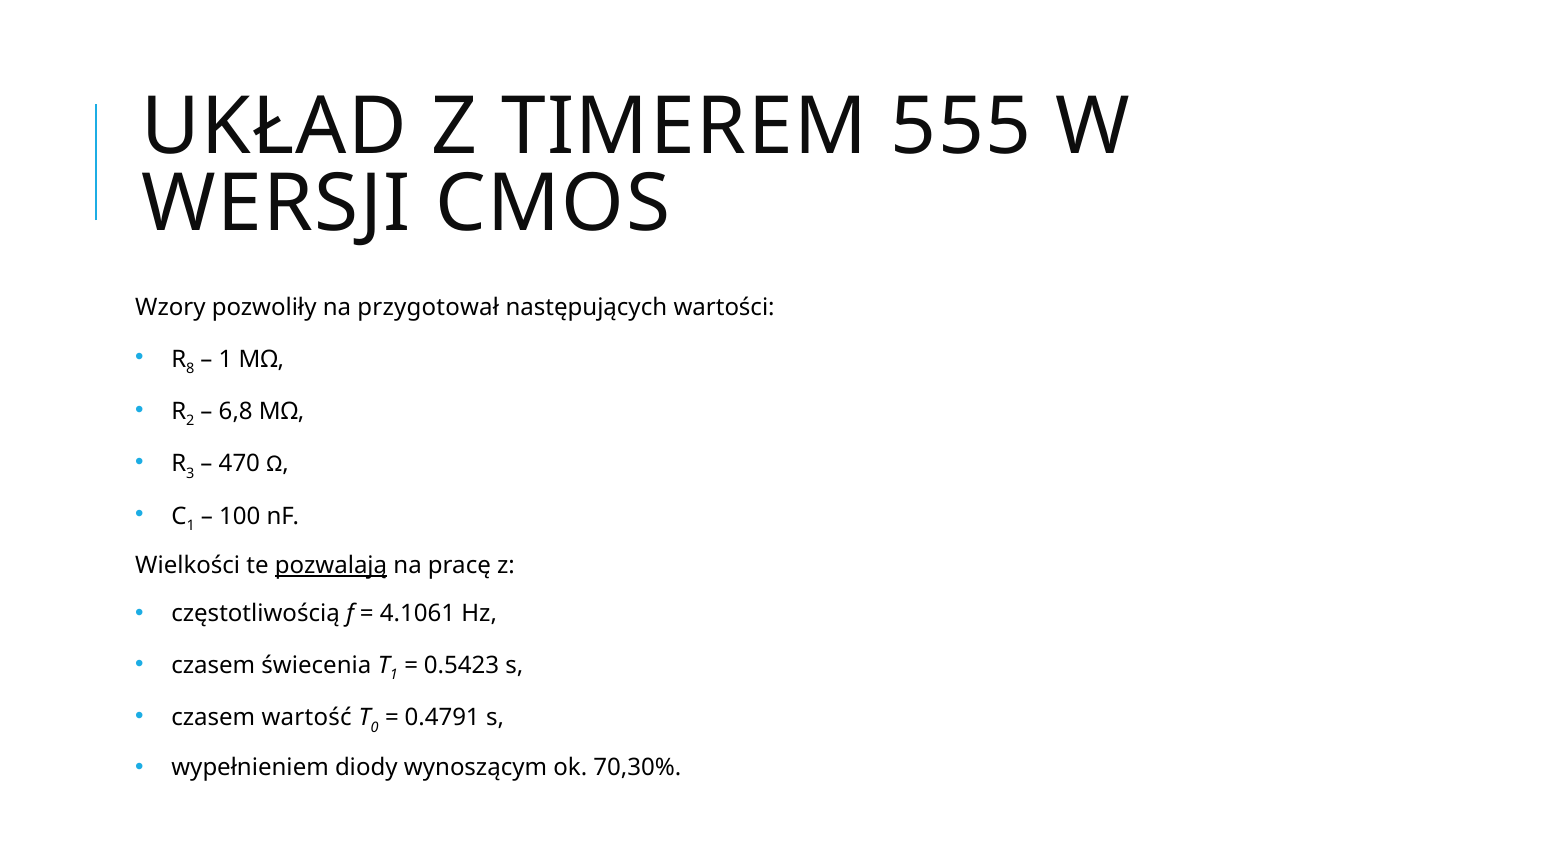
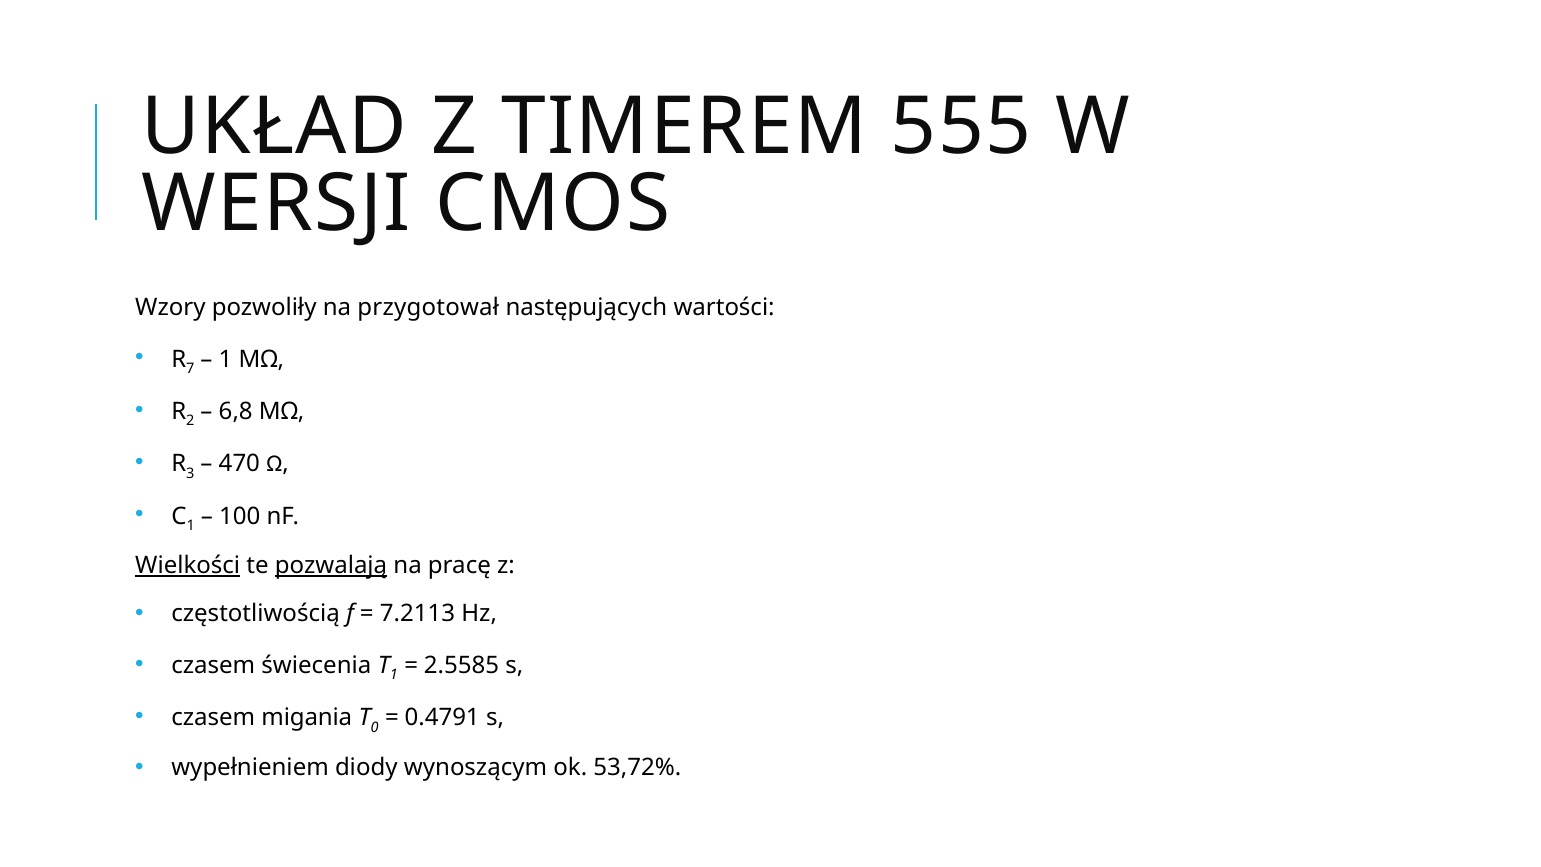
8: 8 -> 7 (190, 369)
Wielkości underline: none -> present (188, 565)
4.1061: 4.1061 -> 7.2113 (418, 614)
0.5423: 0.5423 -> 2.5585 (461, 665)
wartość: wartość -> migania (307, 718)
70,30%: 70,30% -> 53,72% (637, 767)
